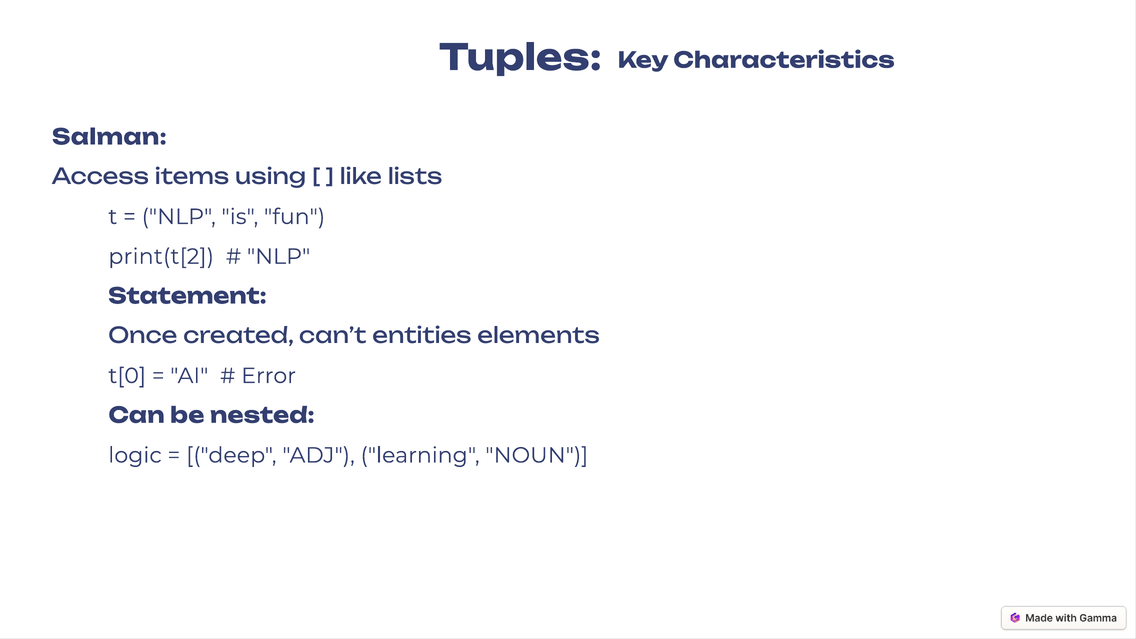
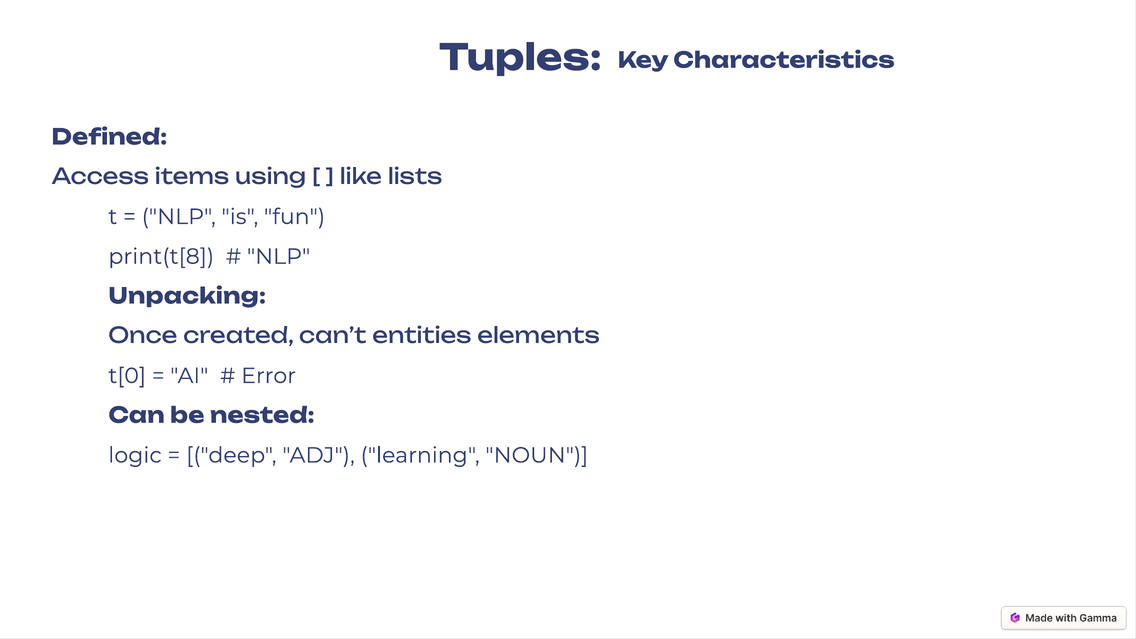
Salman: Salman -> Defined (109, 137)
print(t[2: print(t[2 -> print(t[8 (161, 257)
Statement: Statement -> Unpacking (187, 296)
